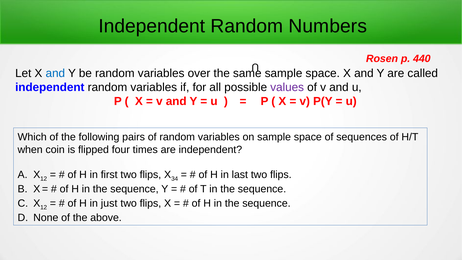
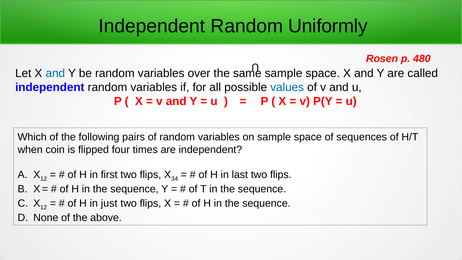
Numbers: Numbers -> Uniformly (328, 26)
440: 440 -> 480 (422, 59)
values colour: purple -> blue (287, 87)
